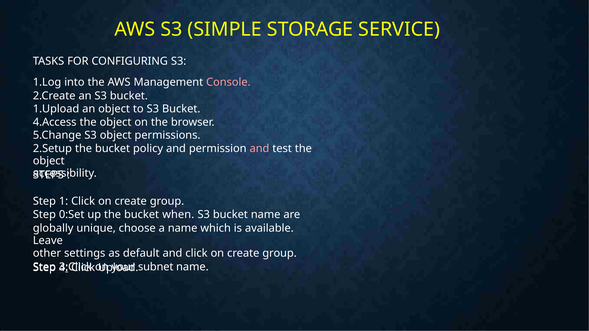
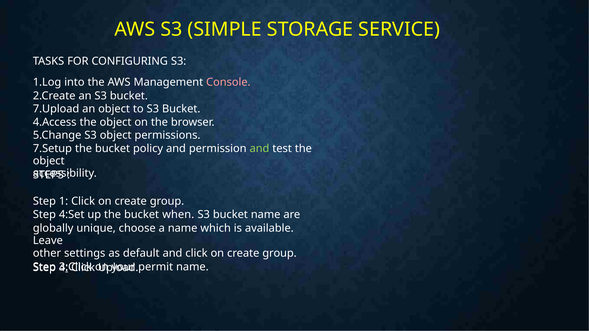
1.Upload: 1.Upload -> 7.Upload (56, 109)
2.Setup: 2.Setup -> 7.Setup (52, 149)
and colour: pink -> light green (259, 149)
0:Set: 0:Set -> 4:Set (72, 215)
subnet: subnet -> permit (156, 267)
